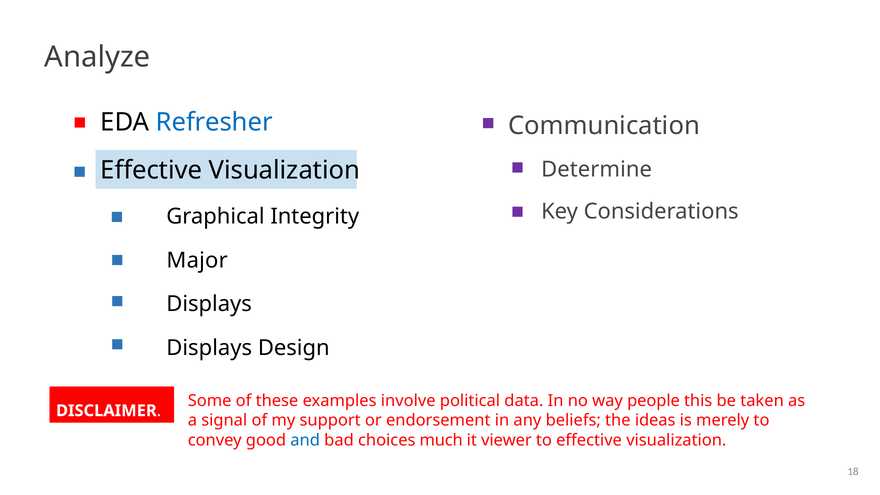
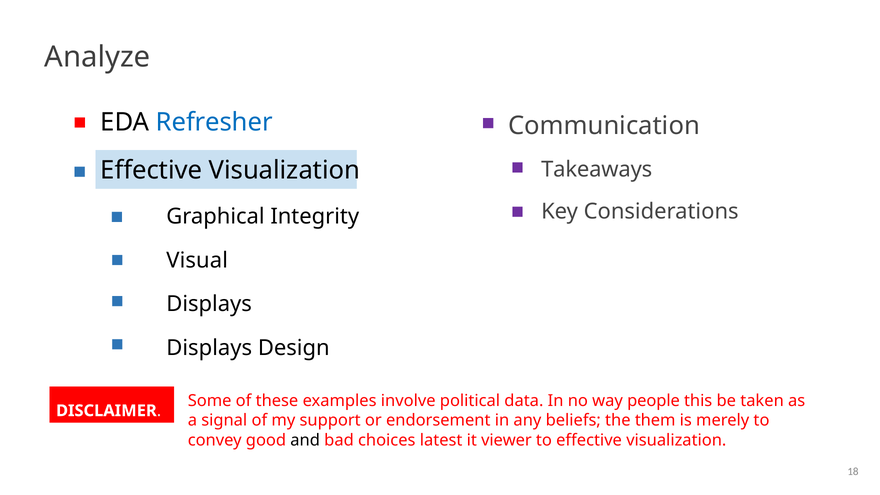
Determine: Determine -> Takeaways (597, 170)
Major: Major -> Visual (197, 260)
ideas: ideas -> them (655, 420)
and colour: blue -> black (305, 440)
much: much -> latest (441, 440)
